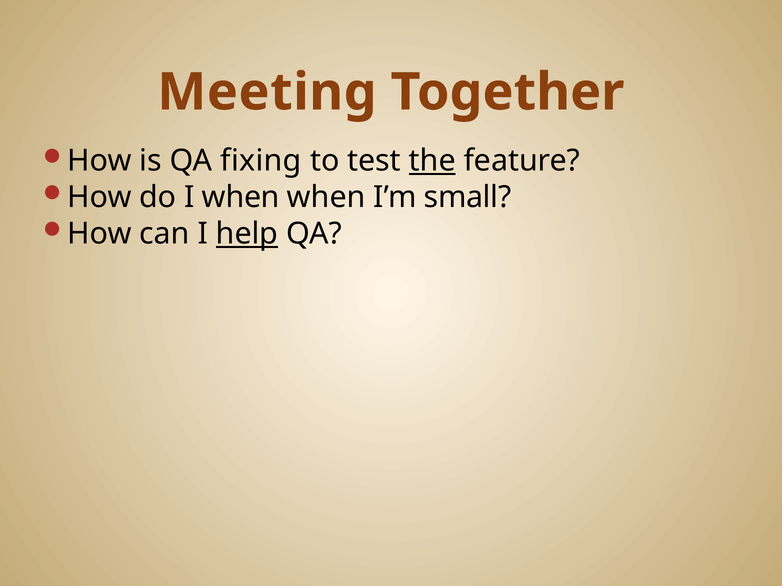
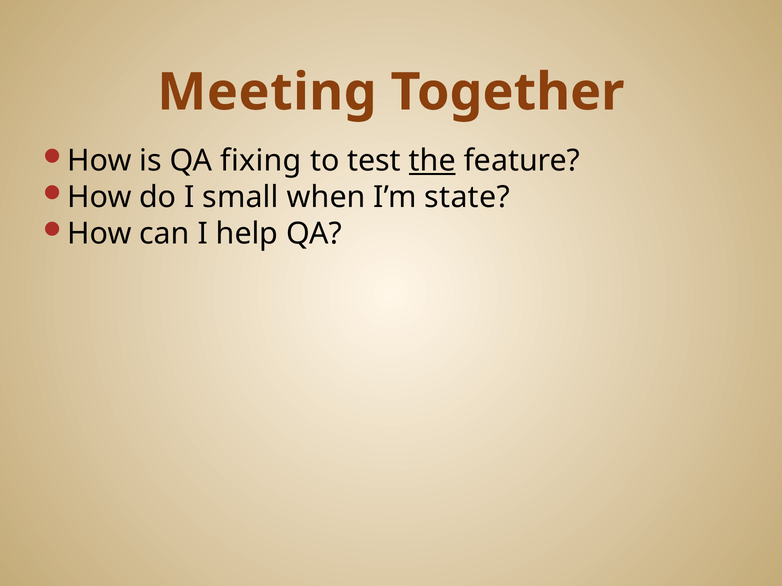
I when: when -> small (241, 198)
small: small -> state (467, 198)
help underline: present -> none (247, 234)
